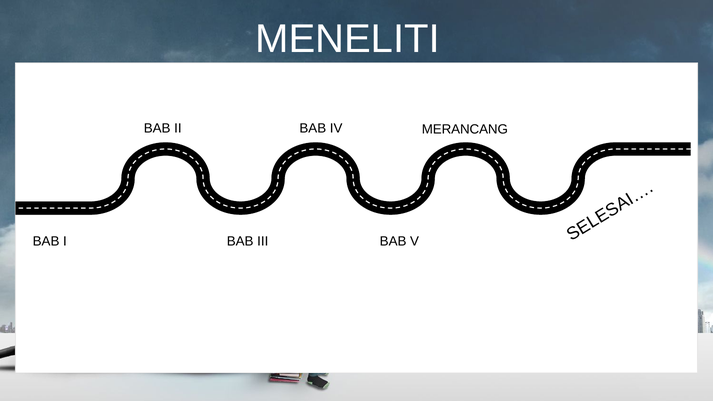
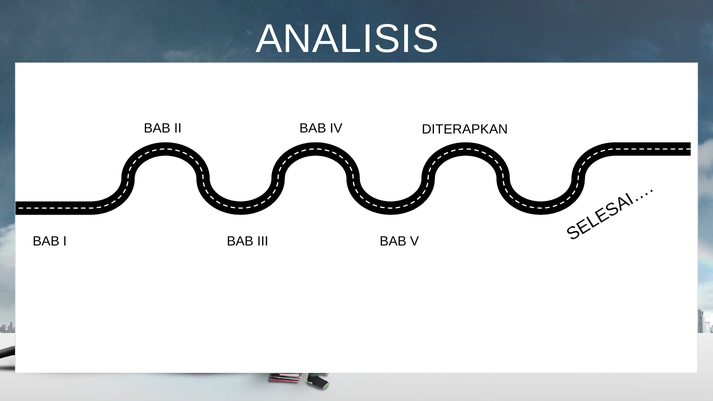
MENELITI: MENELITI -> ANALISIS (347, 39)
MERANCANG: MERANCANG -> DITERAPKAN (465, 129)
